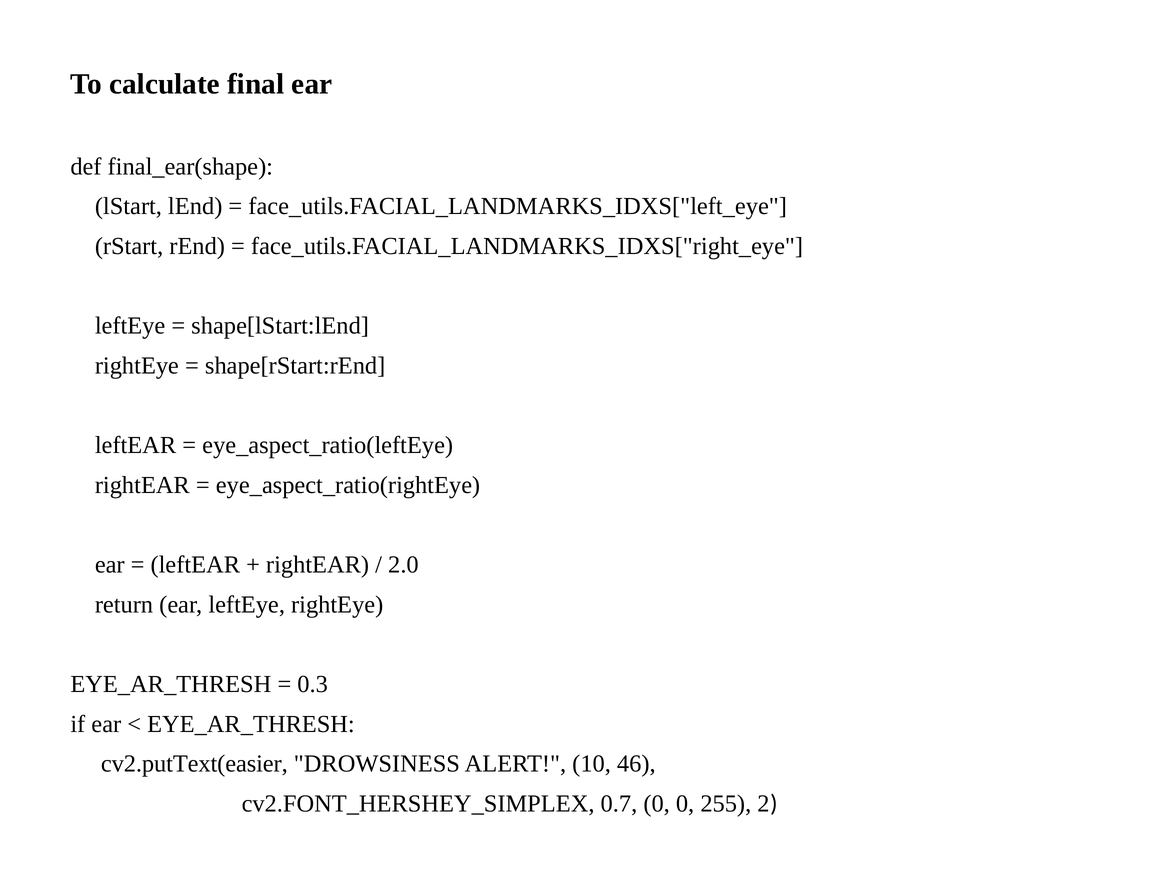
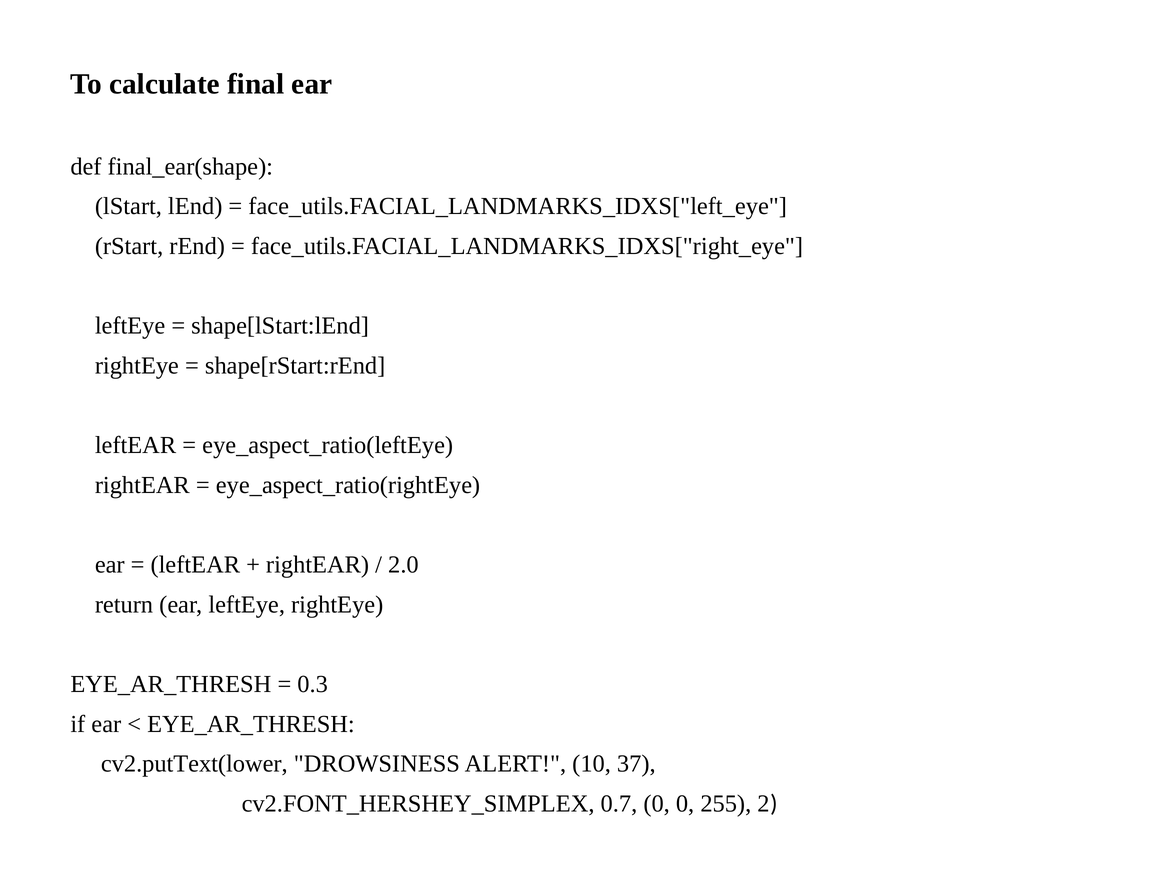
cv2.putText(easier: cv2.putText(easier -> cv2.putText(lower (194, 763)
46: 46 -> 37 (636, 763)
